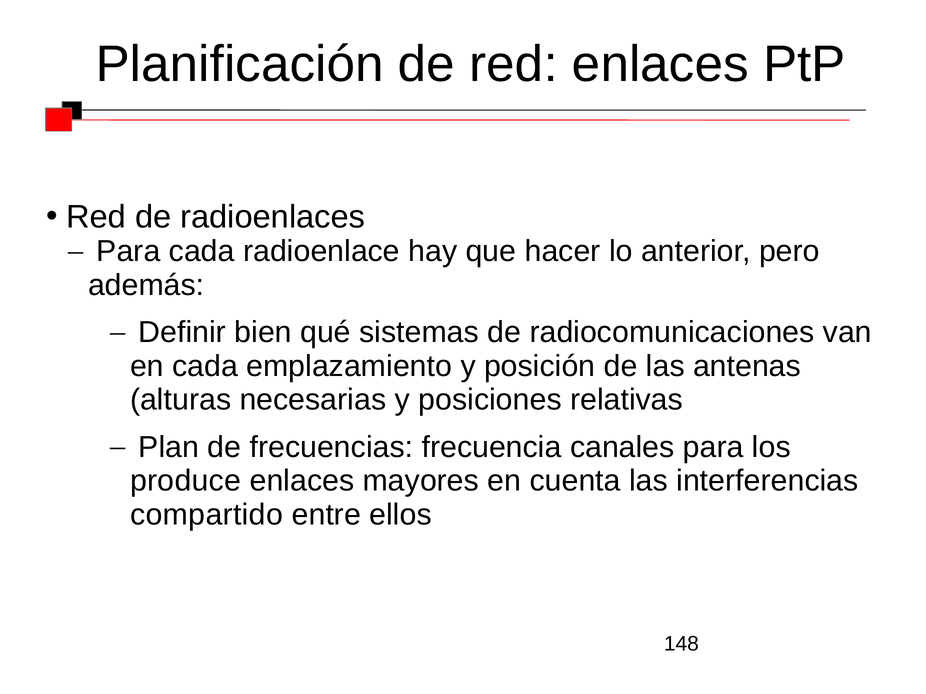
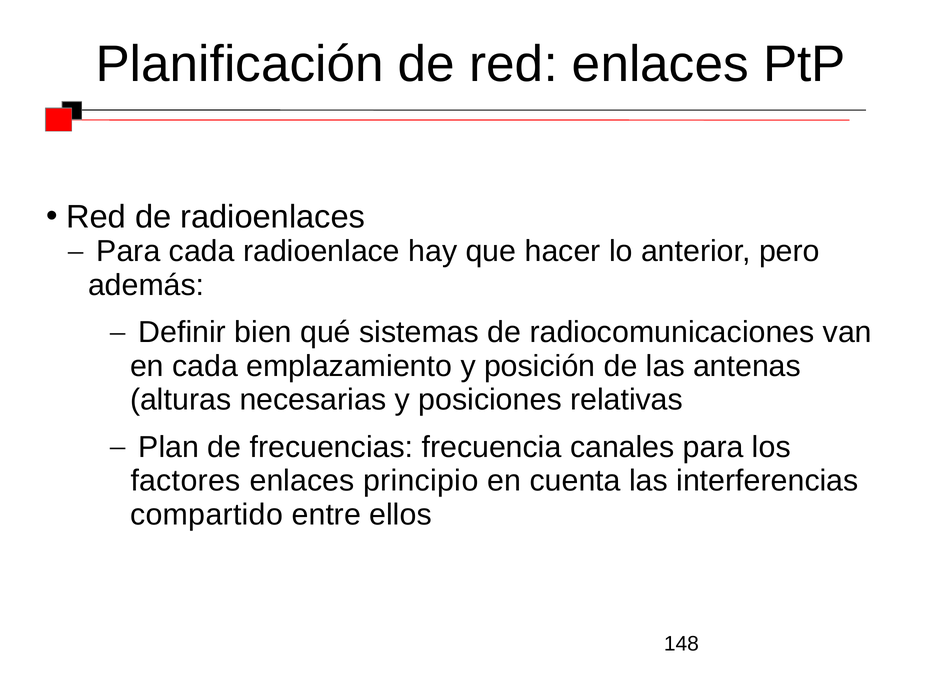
produce: produce -> factores (185, 481)
mayores: mayores -> principio (421, 481)
